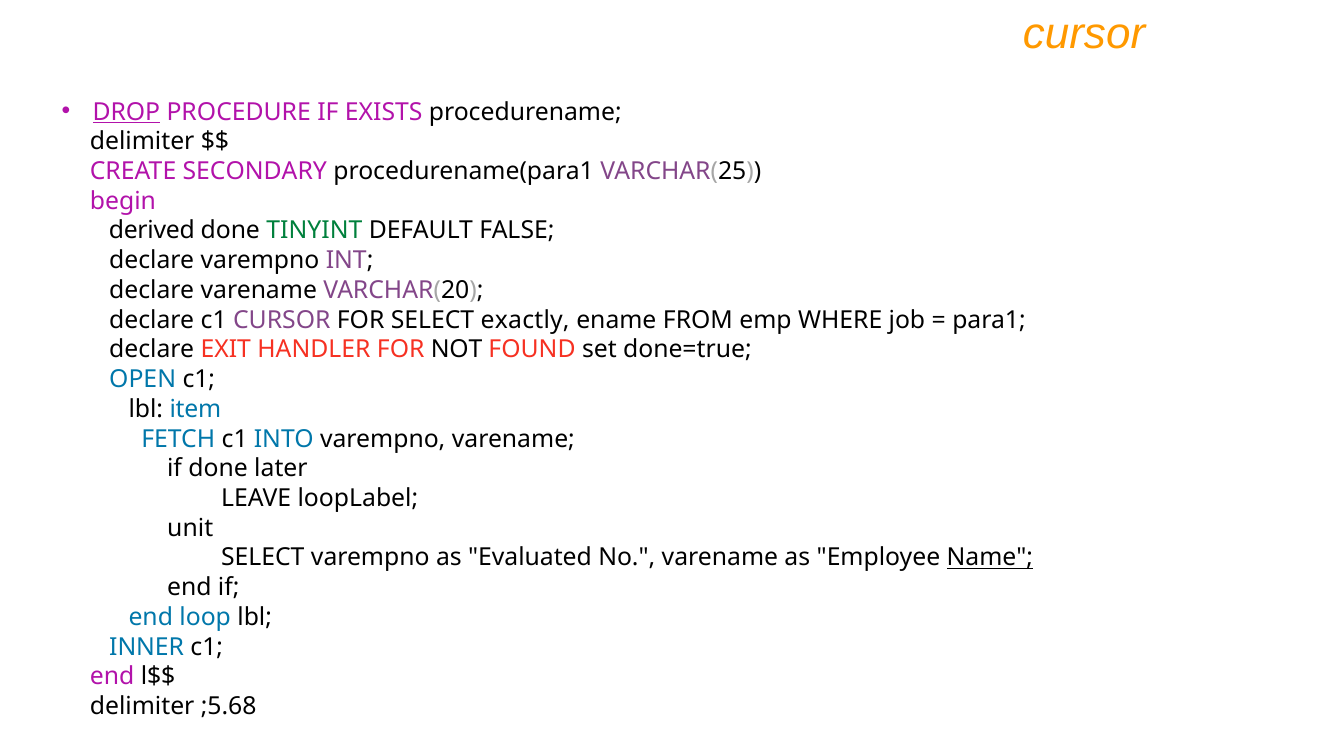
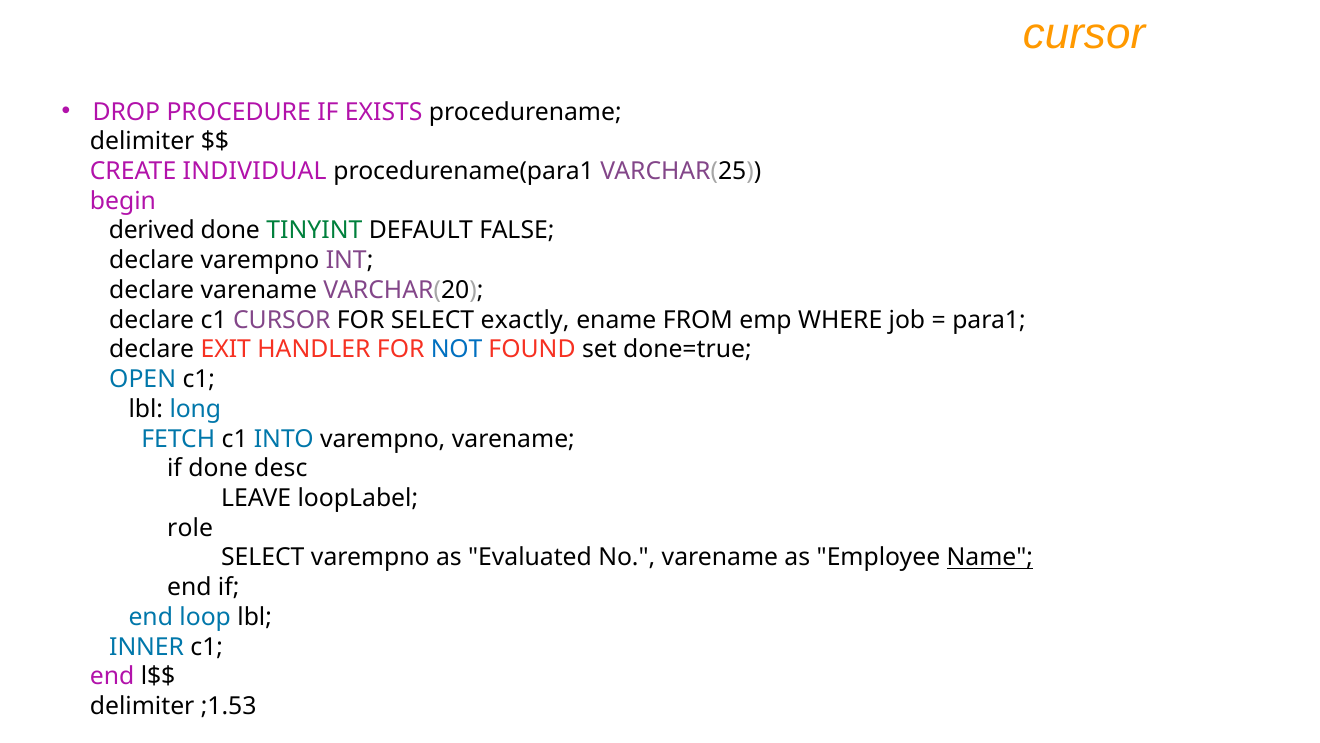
DROP underline: present -> none (126, 112)
SECONDARY: SECONDARY -> INDIVIDUAL (255, 171)
NOT colour: black -> blue (457, 349)
item: item -> long (195, 409)
later: later -> desc (281, 468)
unit: unit -> role (190, 528)
;5.68: ;5.68 -> ;1.53 (229, 706)
